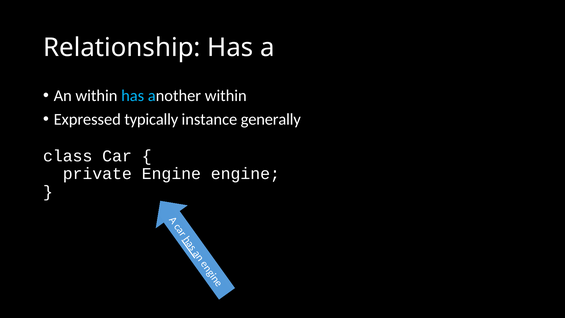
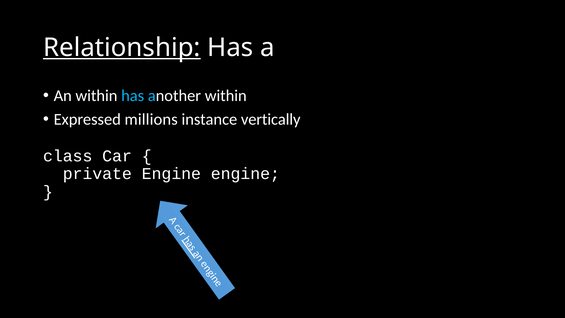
Relationship underline: none -> present (122, 47)
typically: typically -> millions (151, 119)
generally: generally -> vertically (271, 119)
